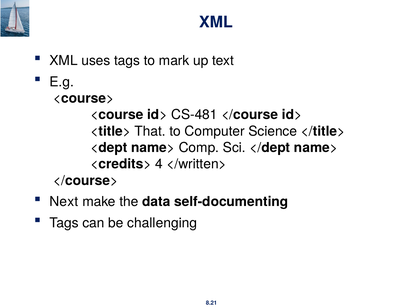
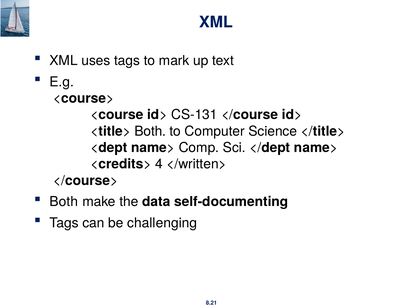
CS-481: CS-481 -> CS-131 (194, 115)
<title> That: That -> Both (150, 131)
Next: Next -> Both (64, 202)
